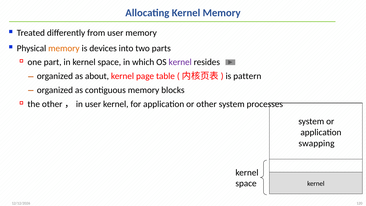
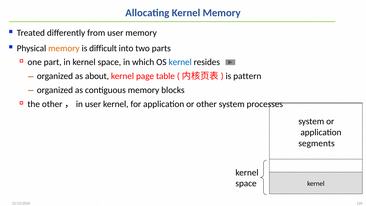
devices: devices -> difficult (103, 48)
kernel colour: purple -> blue (180, 62)
swapping: swapping -> segments (317, 143)
